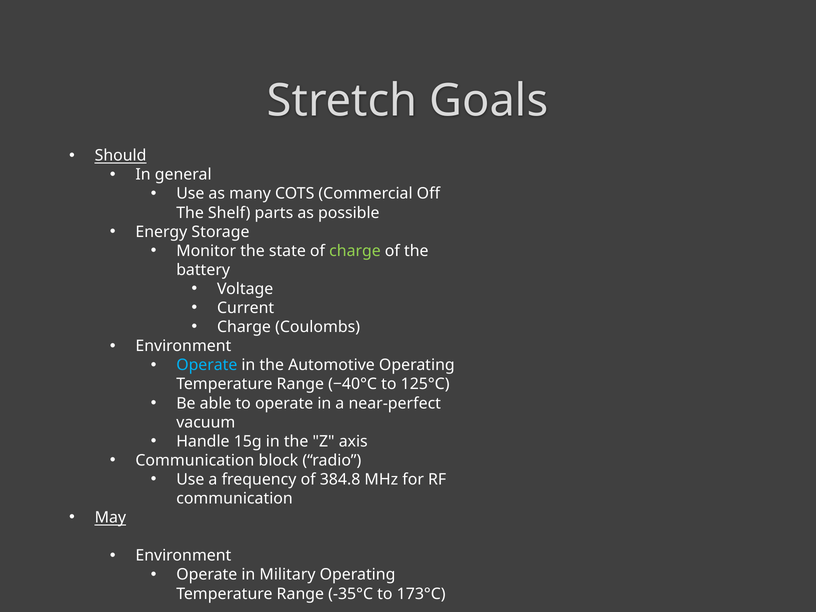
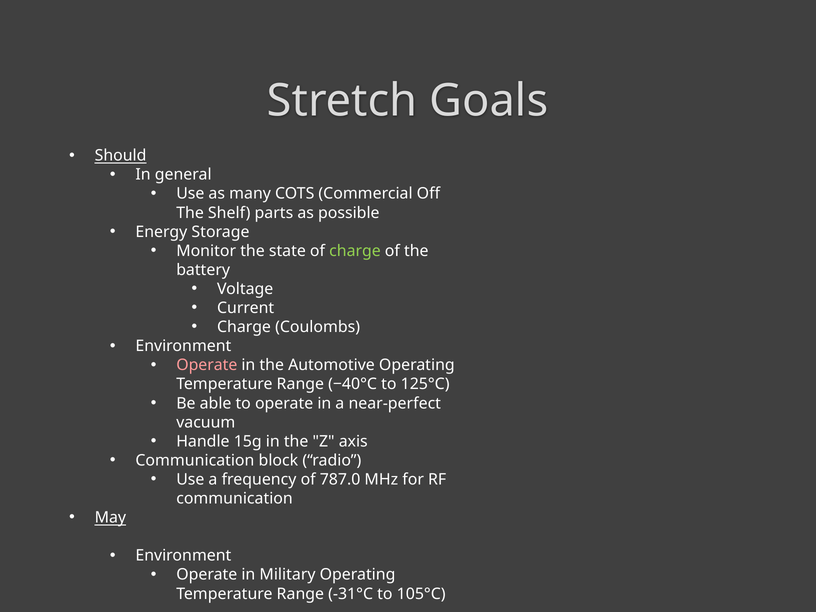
Operate colour: light blue -> pink (207, 365)
384.8: 384.8 -> 787.0 (340, 479)
-35°C: -35°C -> -31°C (351, 594)
173°C: 173°C -> 105°C (421, 594)
